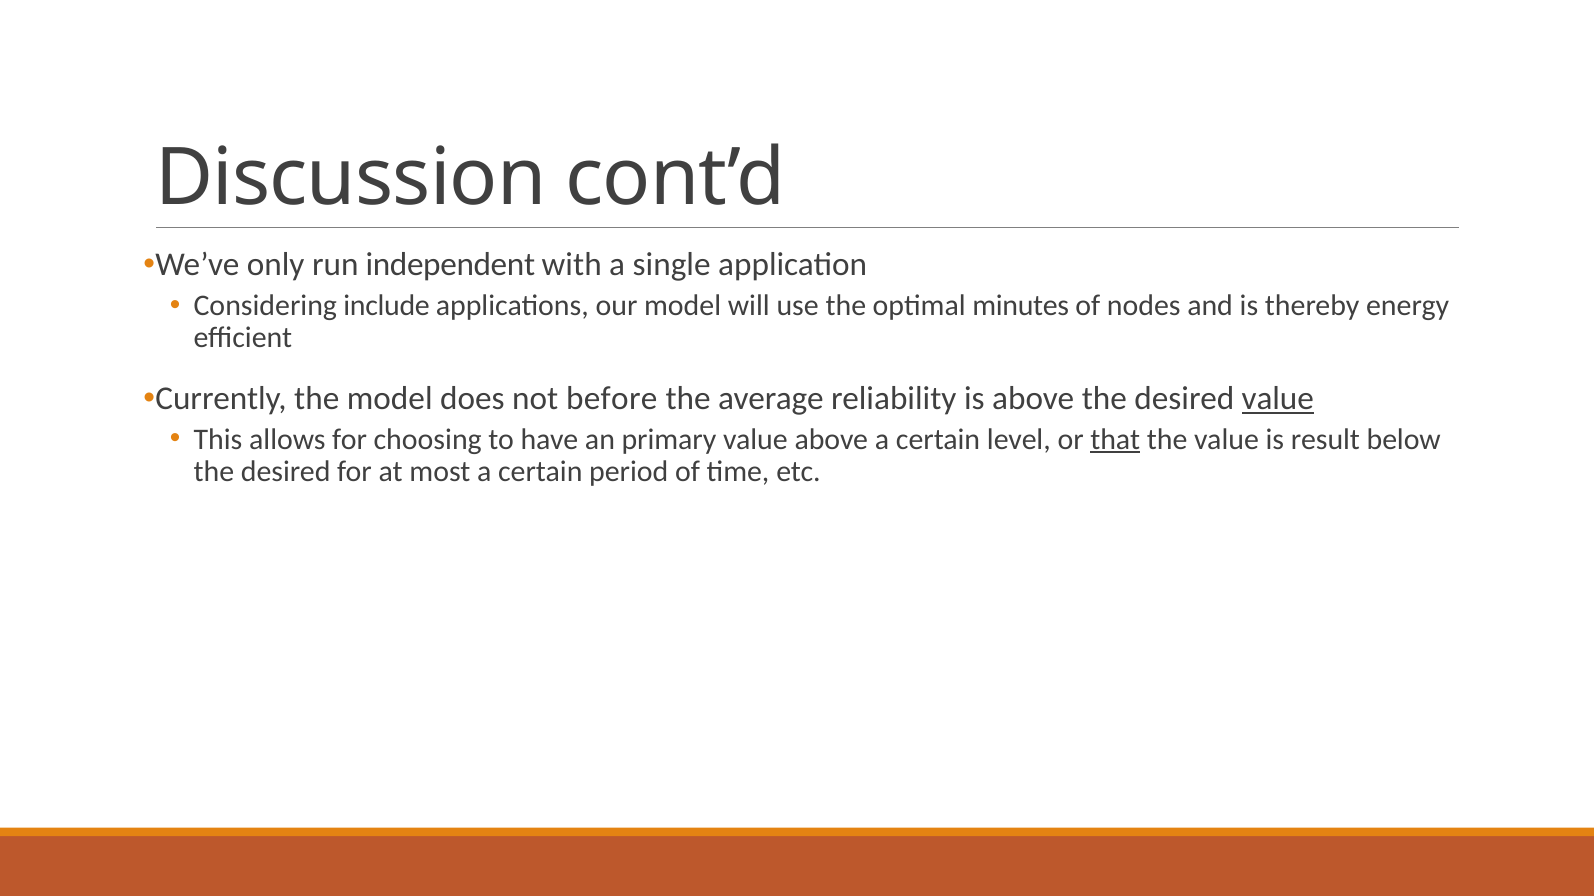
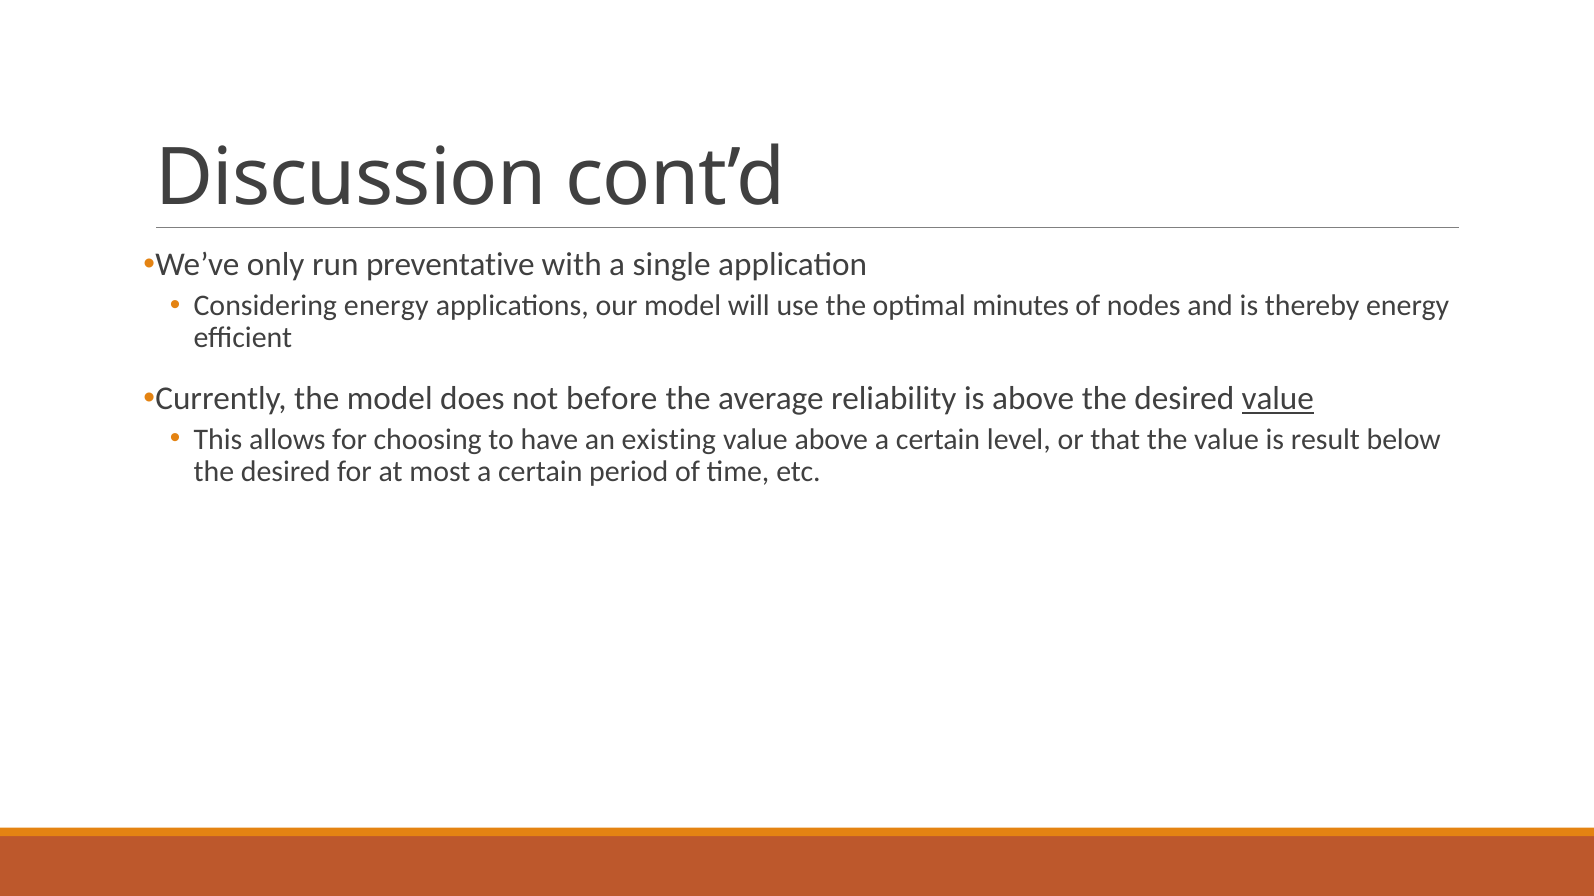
independent: independent -> preventative (450, 265)
Considering include: include -> energy (386, 306)
primary: primary -> existing (669, 439)
that underline: present -> none (1115, 439)
